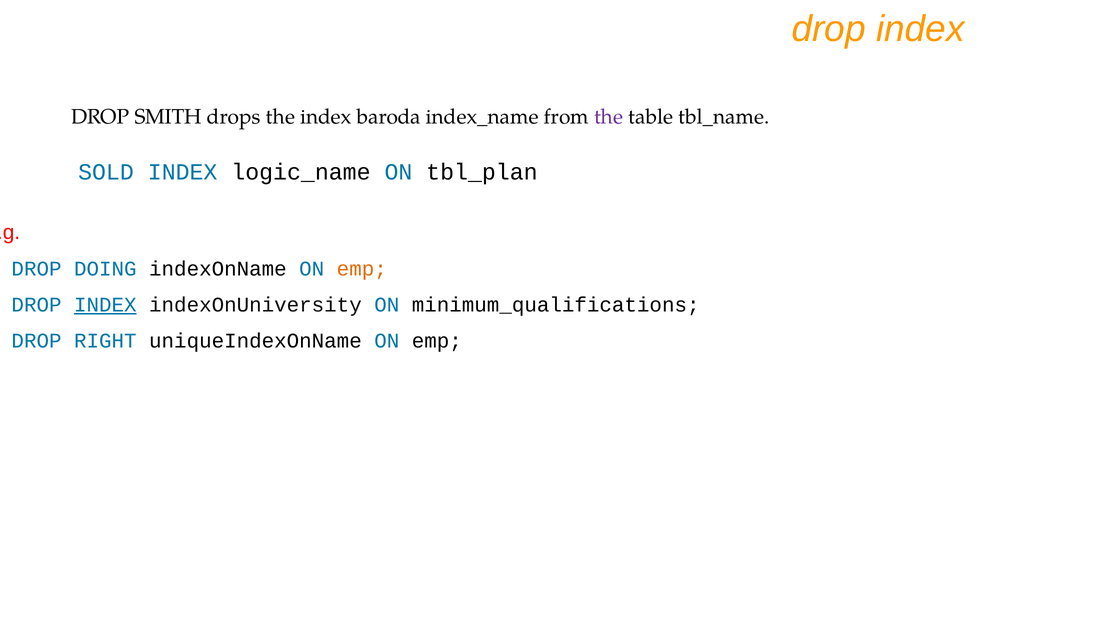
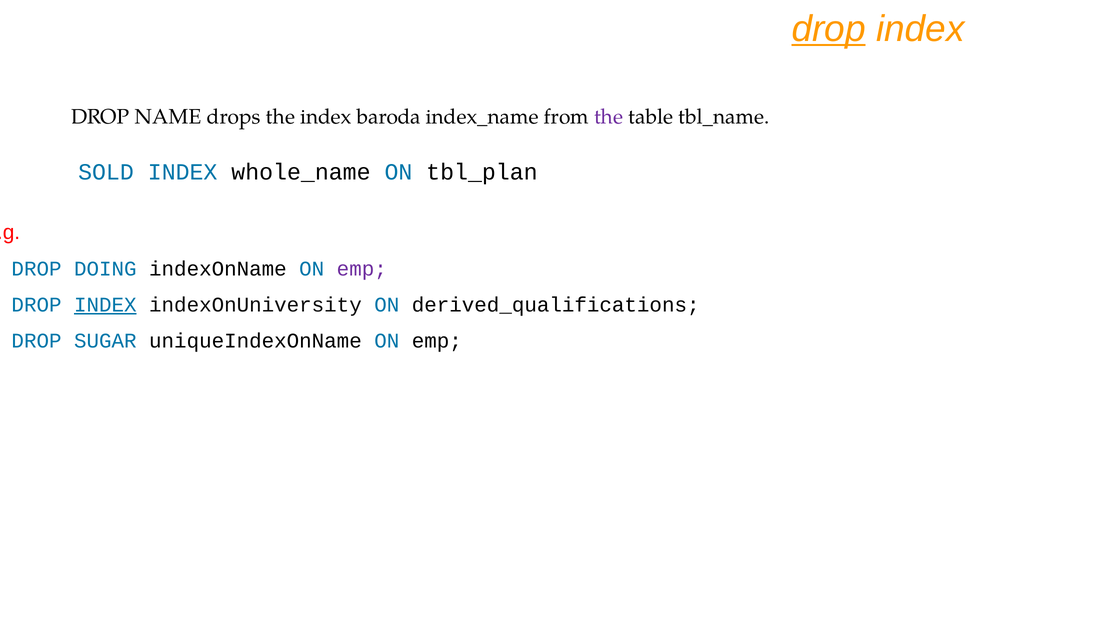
drop underline: none -> present (829, 29)
SMITH: SMITH -> NAME (168, 117)
logic_name: logic_name -> whole_name (301, 172)
emp colour: orange -> purple (362, 268)
minimum_qualifications: minimum_qualifications -> derived_qualifications (556, 305)
RIGHT: RIGHT -> SUGAR (105, 341)
